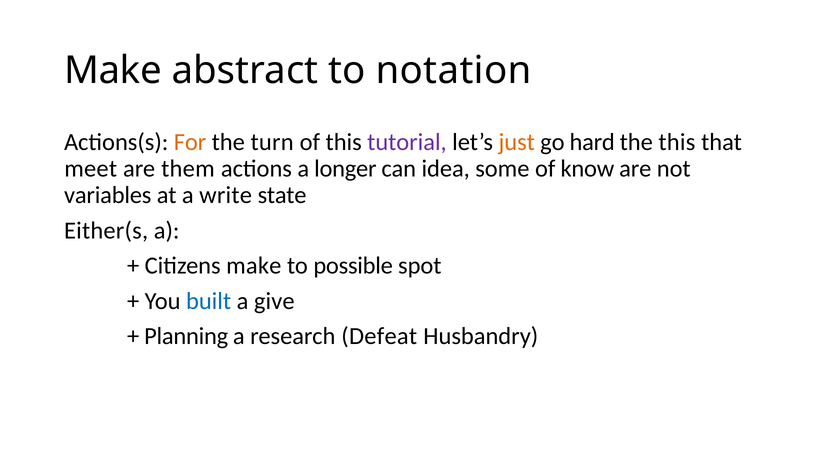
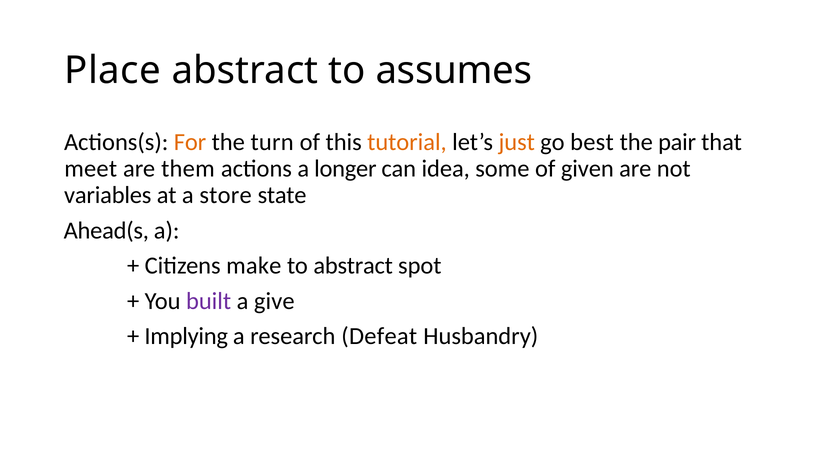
Make: Make -> Place (113, 71)
notation: notation -> assumes (454, 71)
tutorial colour: purple -> orange (407, 142)
hard: hard -> best (592, 142)
the this: this -> pair (677, 142)
know: know -> given (587, 168)
write: write -> store (226, 195)
Either(s: Either(s -> Ahead(s (106, 230)
to possible: possible -> abstract (353, 265)
built colour: blue -> purple (209, 301)
Planning: Planning -> Implying (186, 336)
